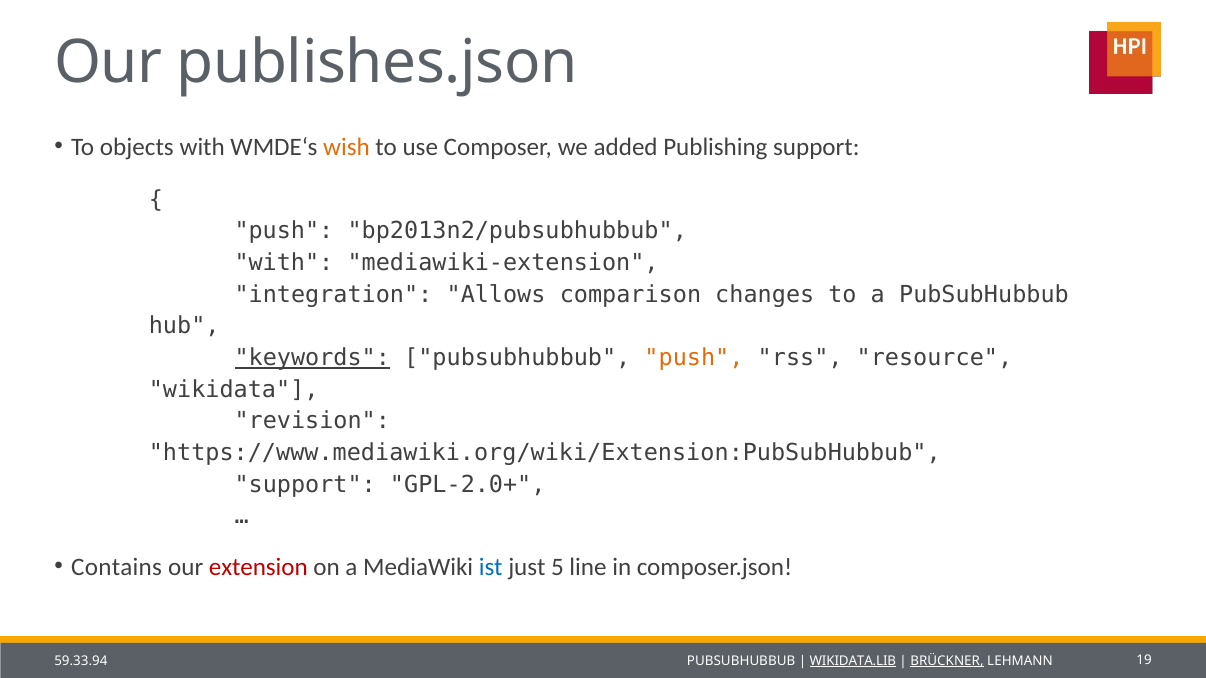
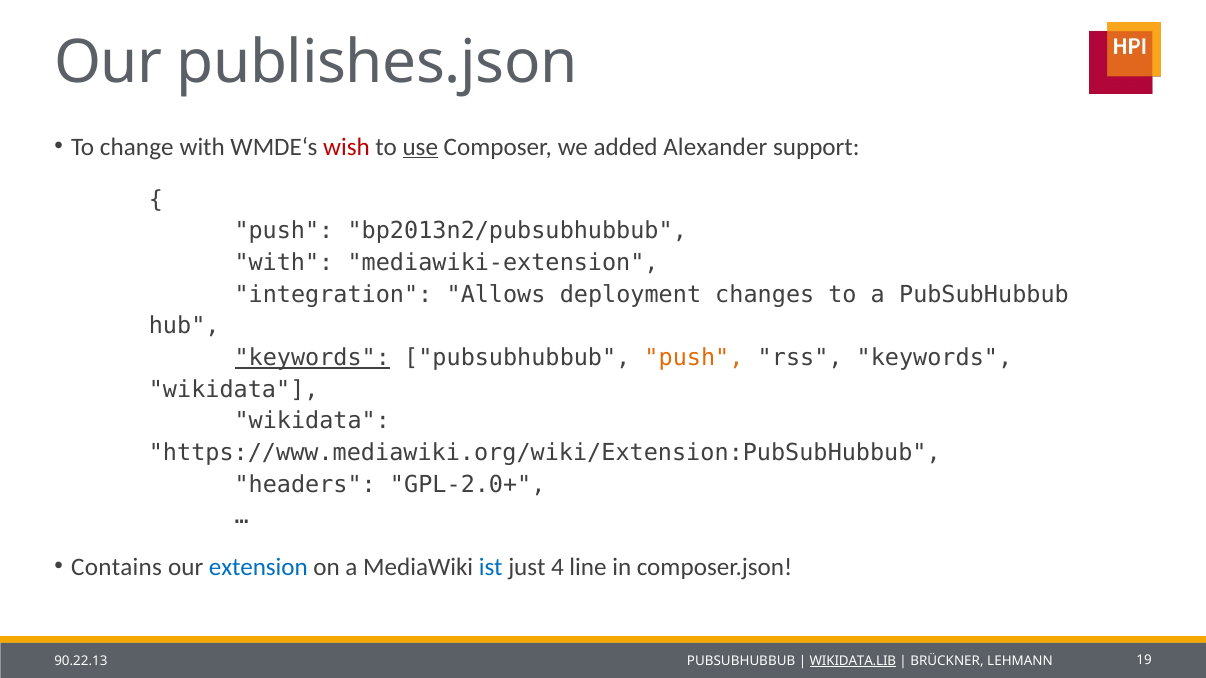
objects: objects -> change (137, 147)
wish colour: orange -> red (347, 147)
use underline: none -> present (420, 147)
Publishing: Publishing -> Alexander (715, 147)
comparison: comparison -> deployment (630, 295)
rss resource: resource -> keywords (934, 358)
revision: revision -> wikidata (312, 421)
support: support -> headers (305, 485)
extension colour: red -> blue (258, 567)
5: 5 -> 4 (557, 567)
59.33.94: 59.33.94 -> 90.22.13 (81, 661)
BRÜCKNER underline: present -> none (947, 661)
